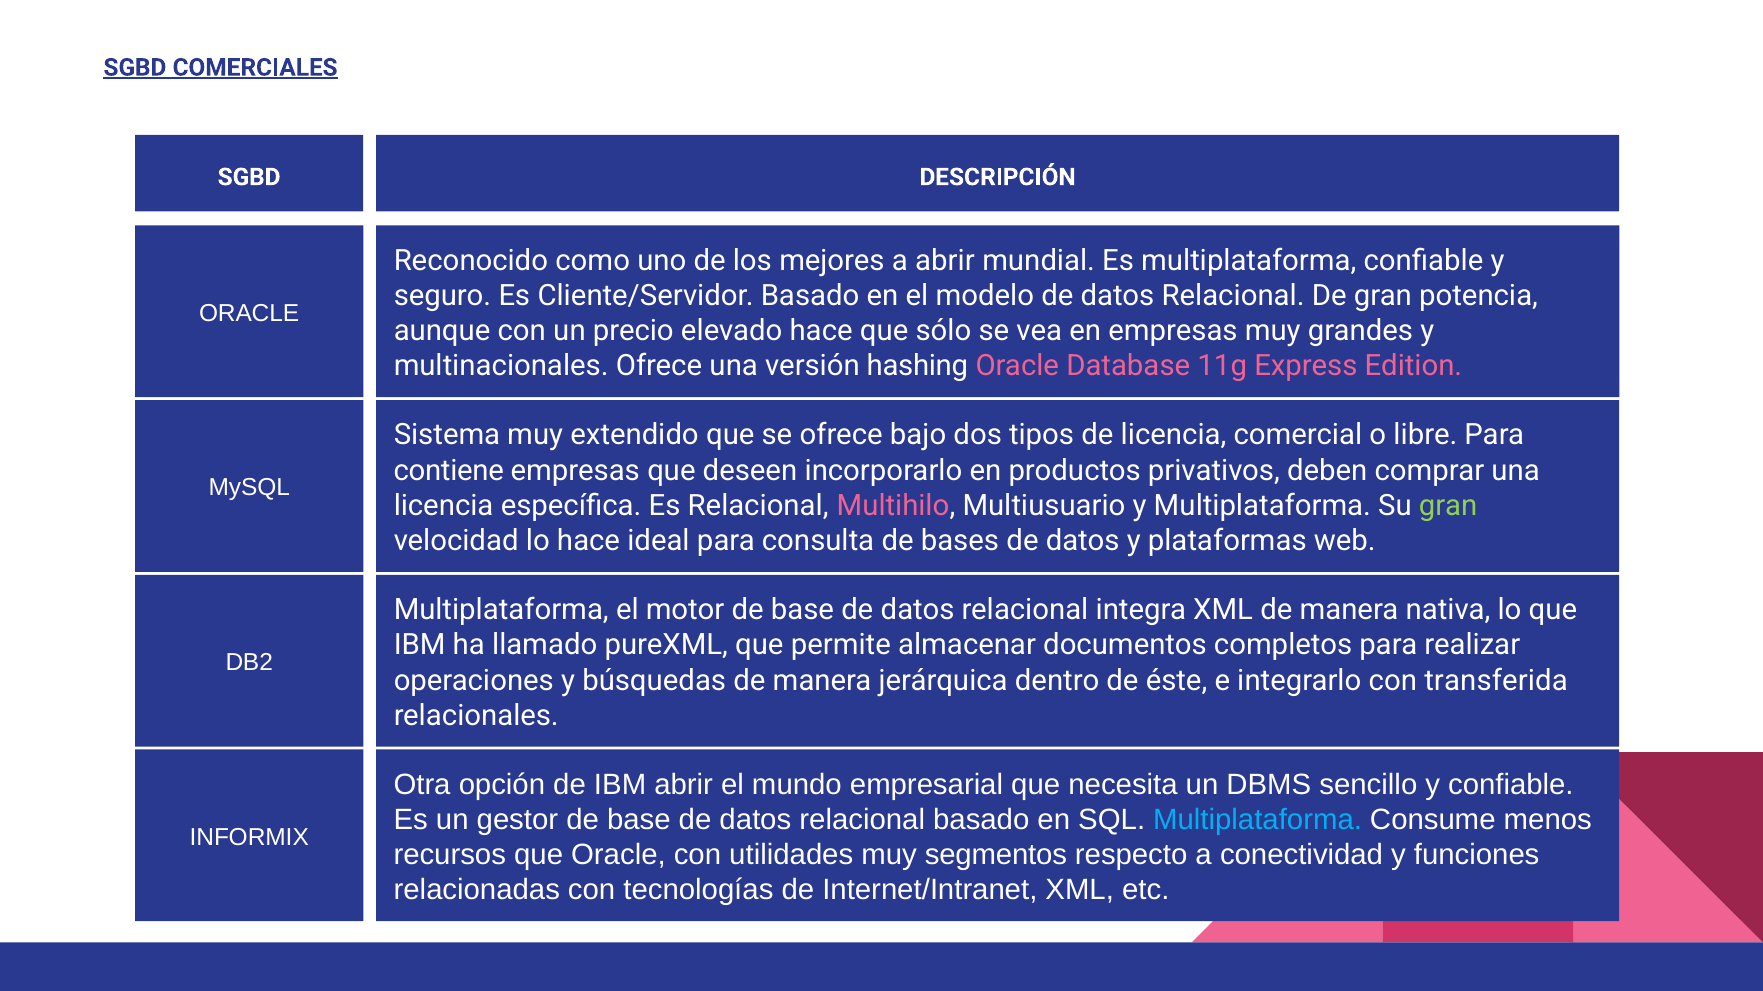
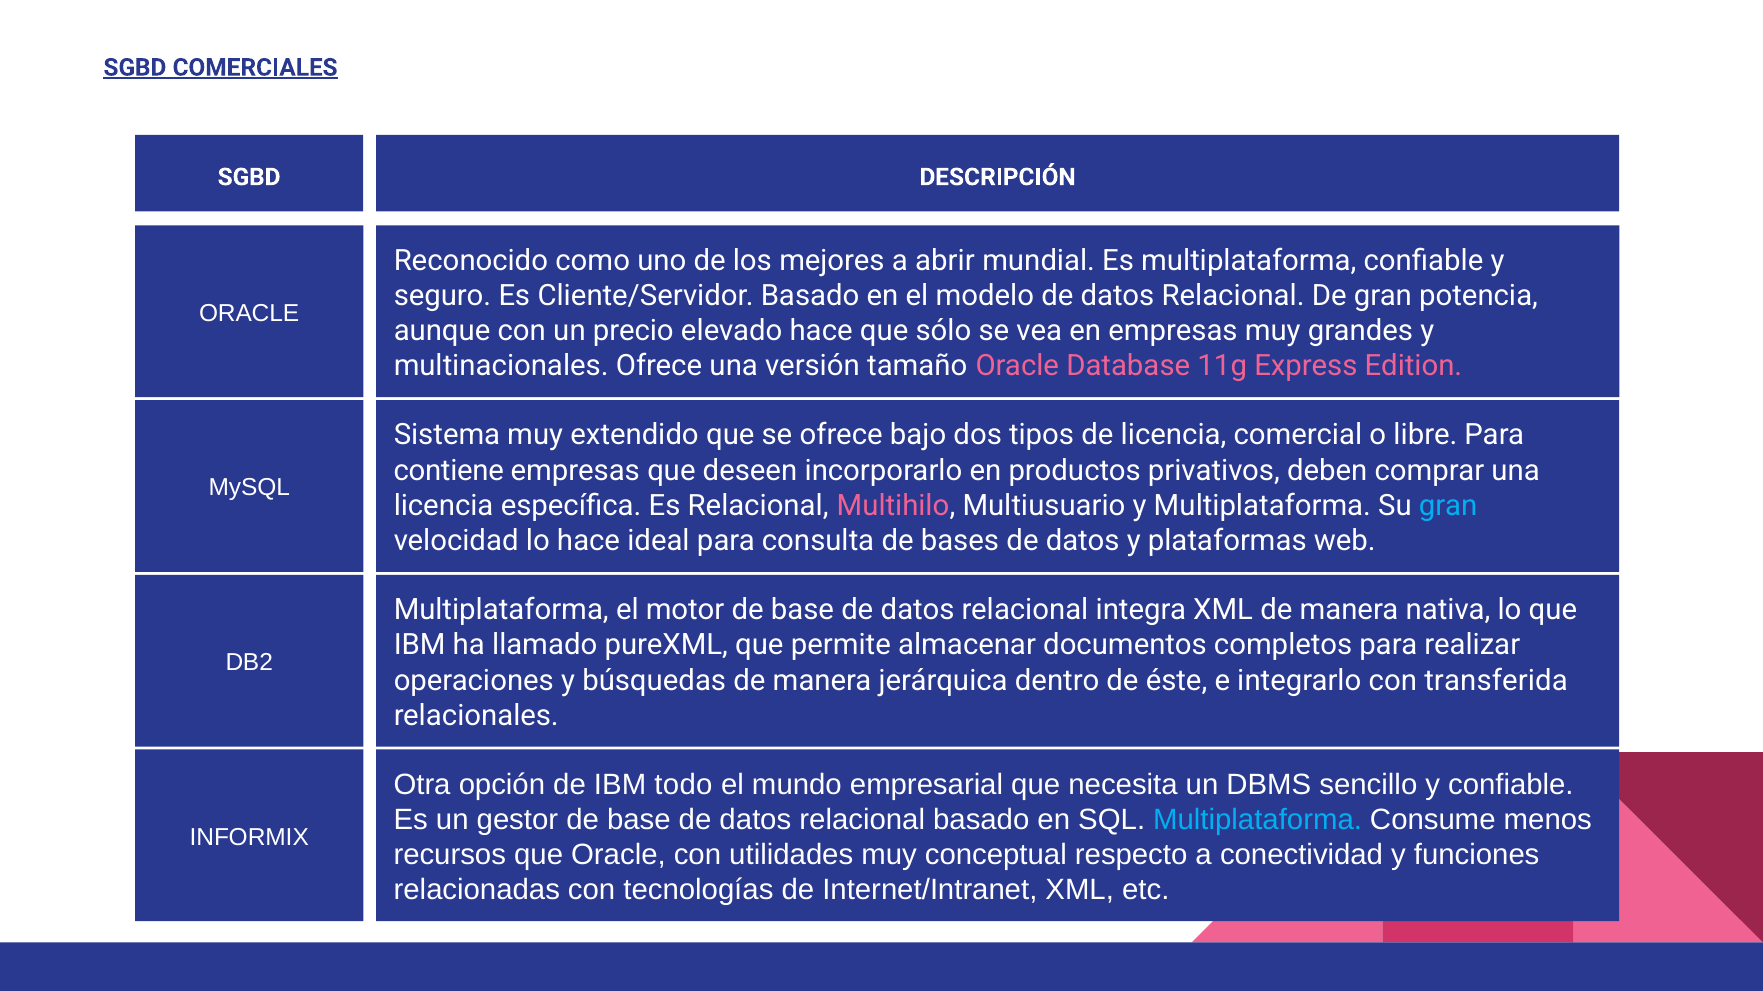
hashing: hashing -> tamaño (917, 367)
gran colour: light green -> light blue (1448, 506)
IBM abrir: abrir -> todo (683, 785)
segmentos: segmentos -> conceptual (996, 856)
